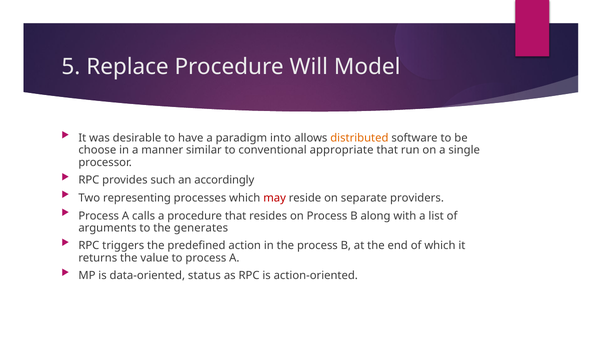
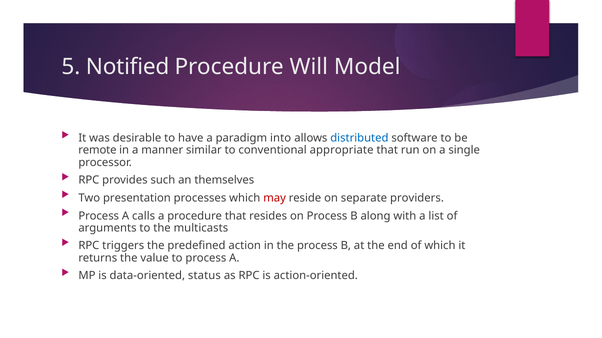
Replace: Replace -> Notified (128, 67)
distributed colour: orange -> blue (359, 138)
choose: choose -> remote (97, 151)
accordingly: accordingly -> themselves (224, 181)
representing: representing -> presentation (137, 198)
generates: generates -> multicasts (201, 228)
